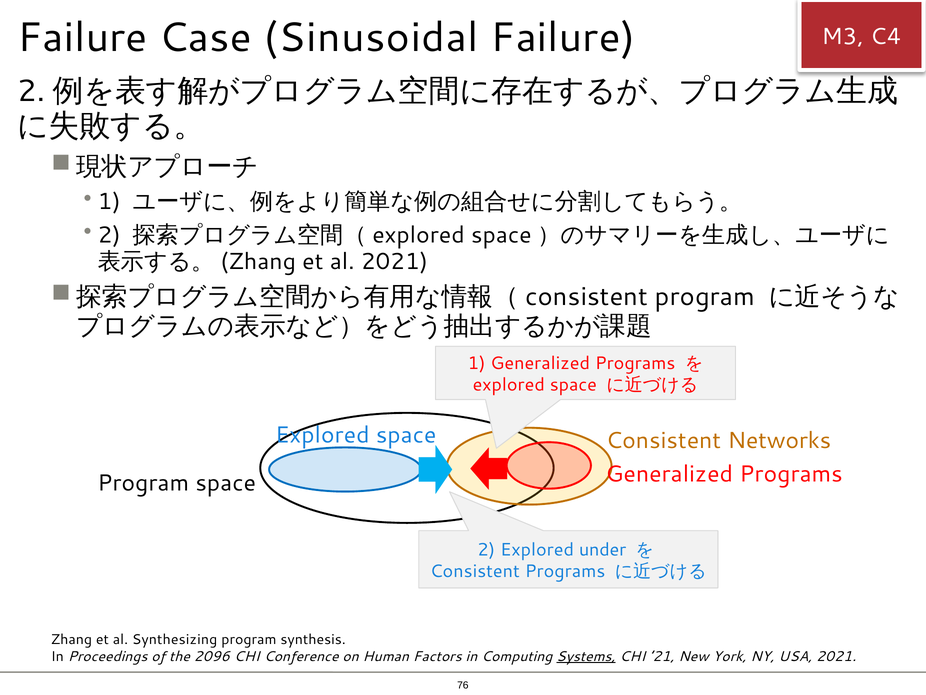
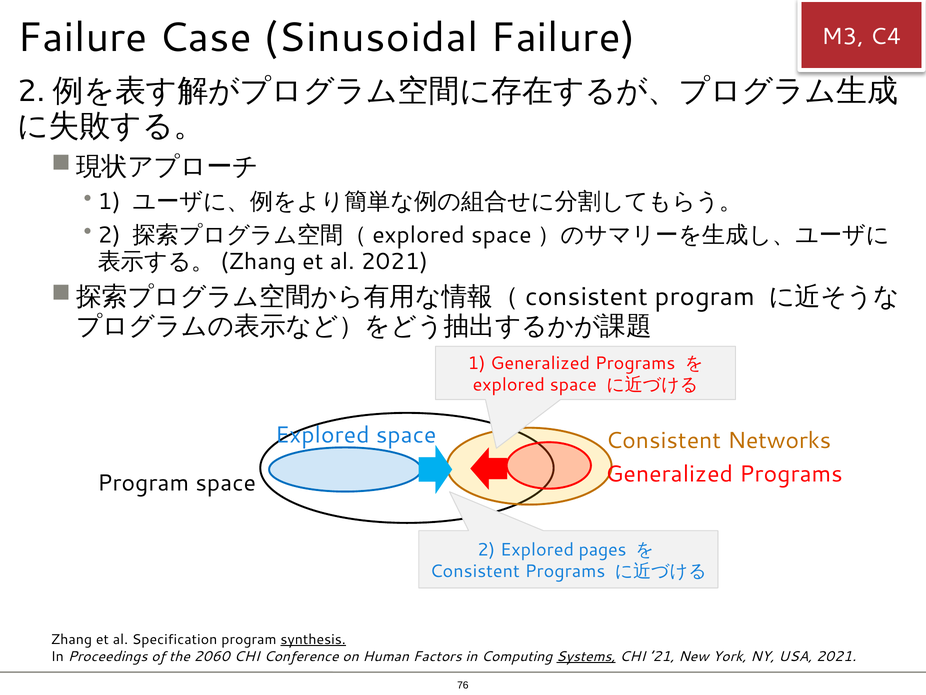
under: under -> pages (603, 549)
Synthesizing: Synthesizing -> Specification (175, 639)
synthesis underline: none -> present (313, 639)
2096: 2096 -> 2060 (212, 656)
